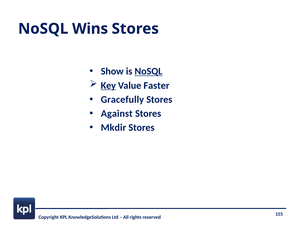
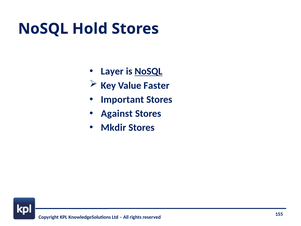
Wins: Wins -> Hold (90, 29)
Show: Show -> Layer (112, 71)
Key underline: present -> none (108, 85)
Gracefully: Gracefully -> Important (122, 99)
